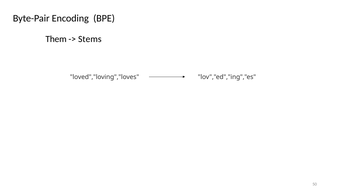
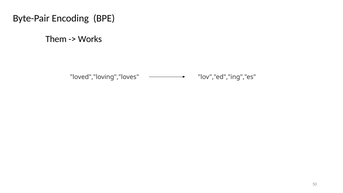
Stems: Stems -> Works (90, 39)
